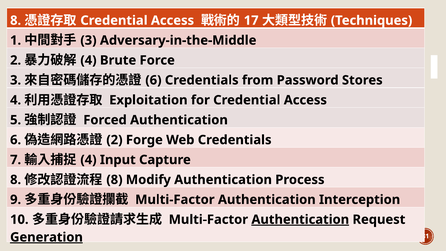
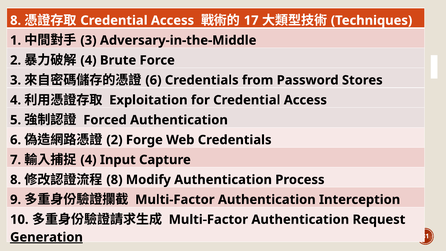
Authentication underline: present -> none (300, 219)
